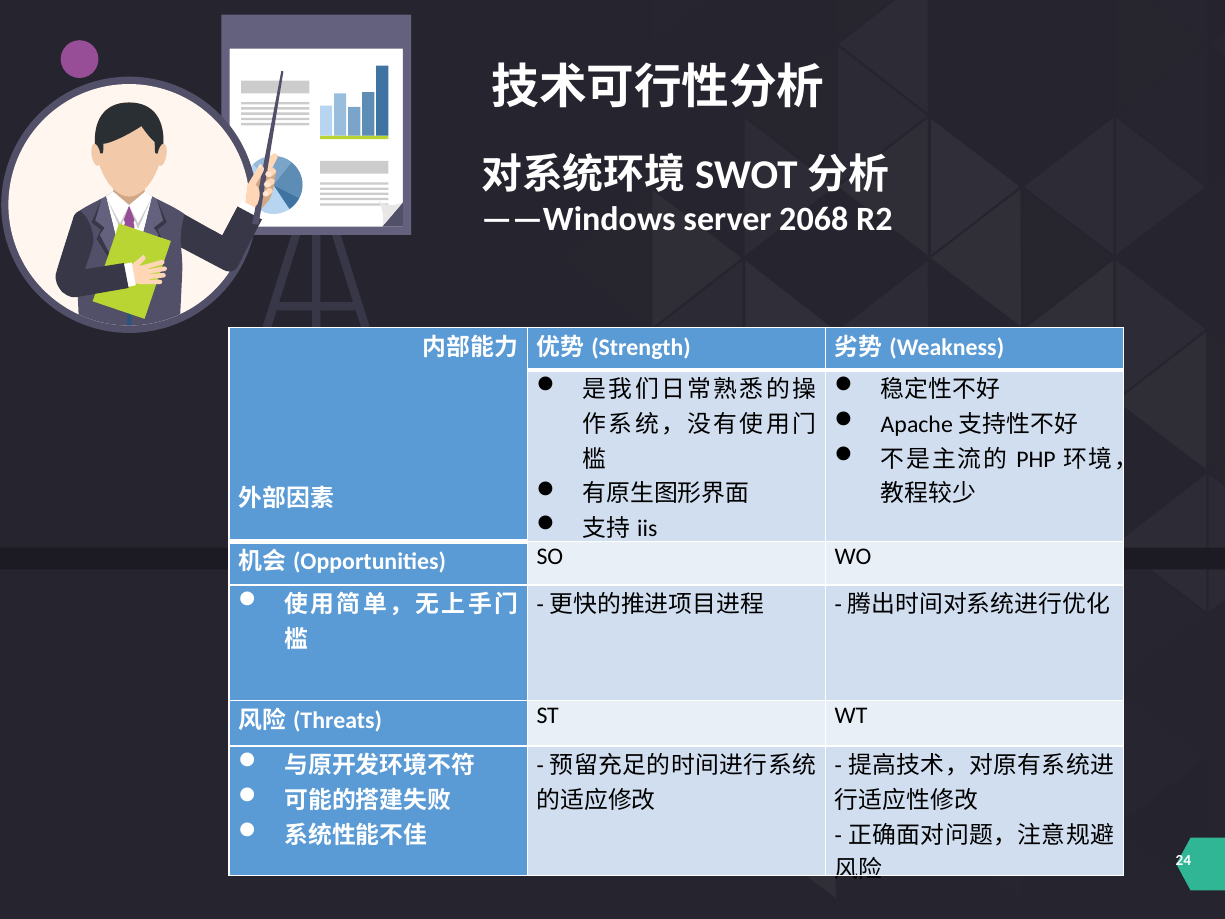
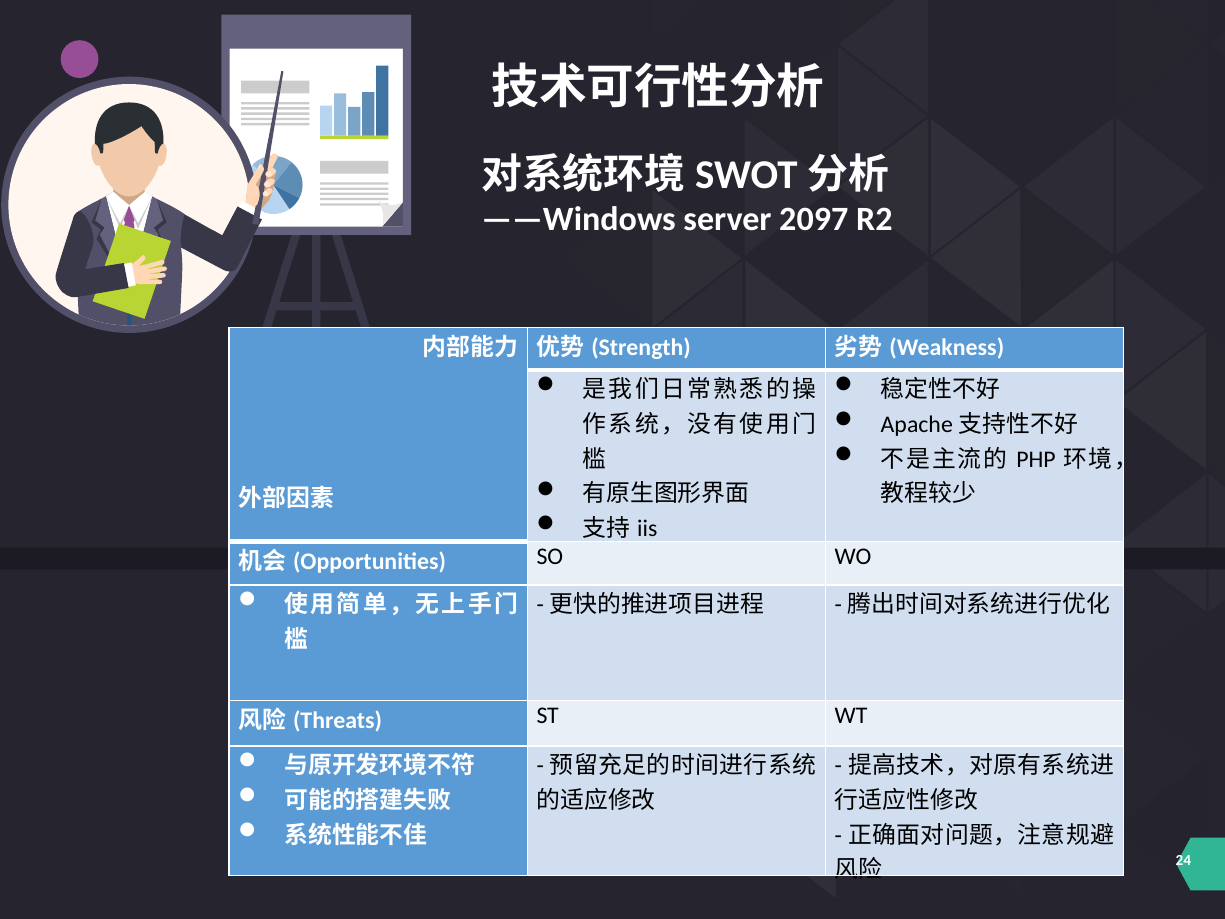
2068: 2068 -> 2097 (814, 219)
